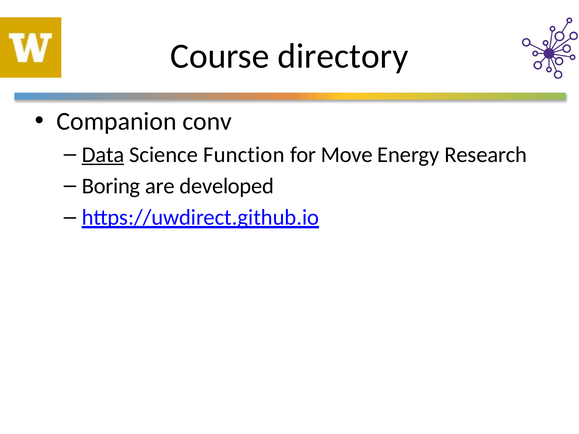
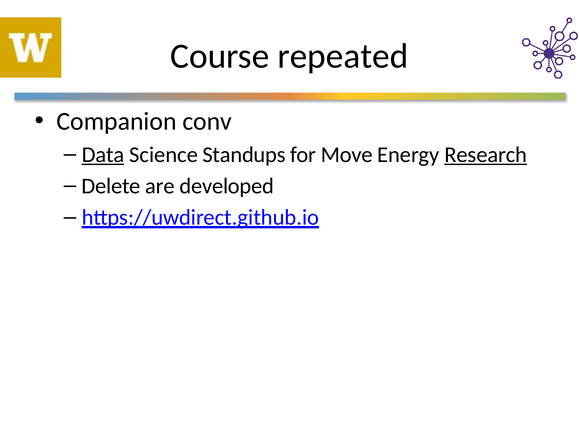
directory: directory -> repeated (343, 56)
Function: Function -> Standups (244, 155)
Research underline: none -> present (486, 155)
Boring: Boring -> Delete (111, 186)
